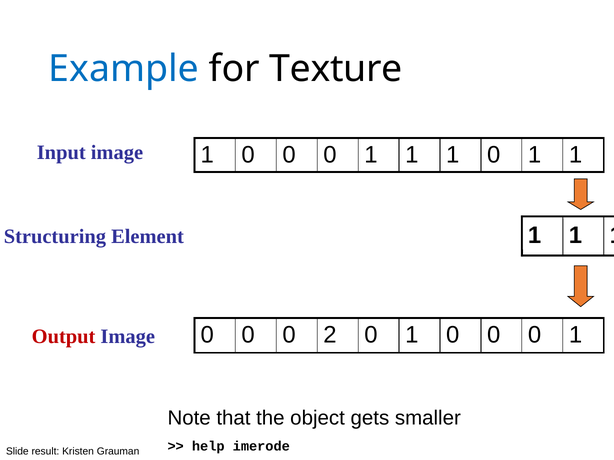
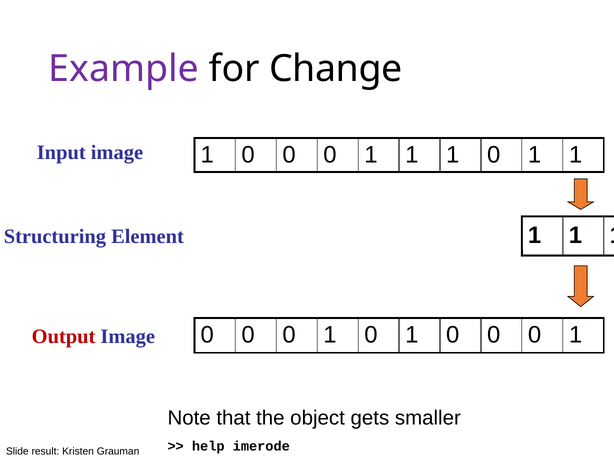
Example colour: blue -> purple (124, 69)
Texture: Texture -> Change (336, 69)
2: 2 -> 1 (330, 335)
